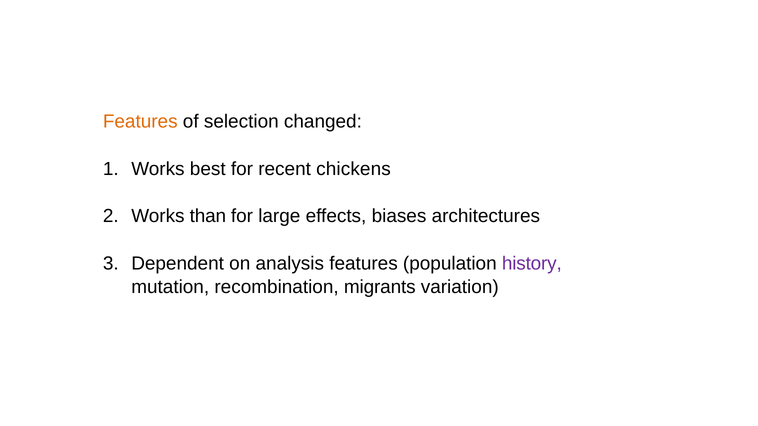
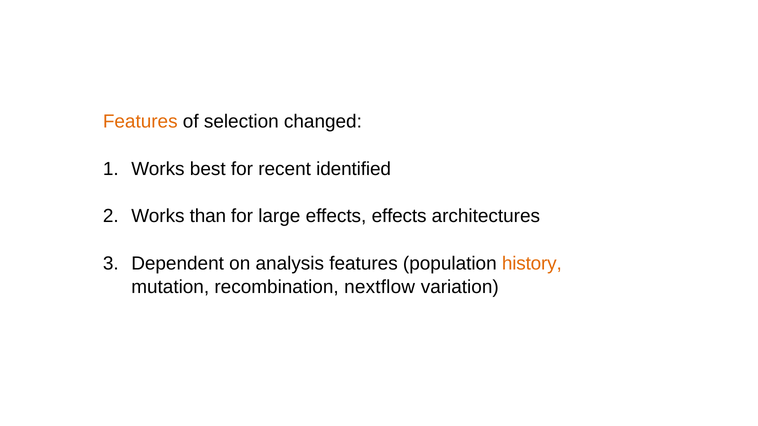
chickens: chickens -> identified (354, 169)
effects biases: biases -> effects (399, 216)
history colour: purple -> orange (532, 264)
migrants: migrants -> nextflow (380, 287)
